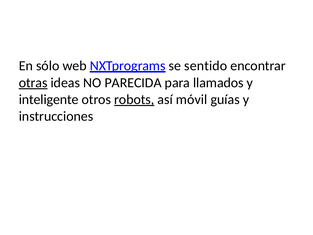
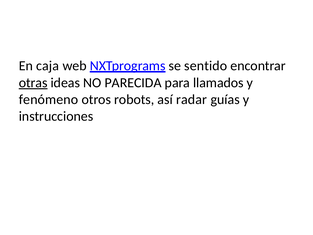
sólo: sólo -> caja (48, 66)
inteligente: inteligente -> fenómeno (49, 99)
robots underline: present -> none (134, 99)
móvil: móvil -> radar (192, 99)
